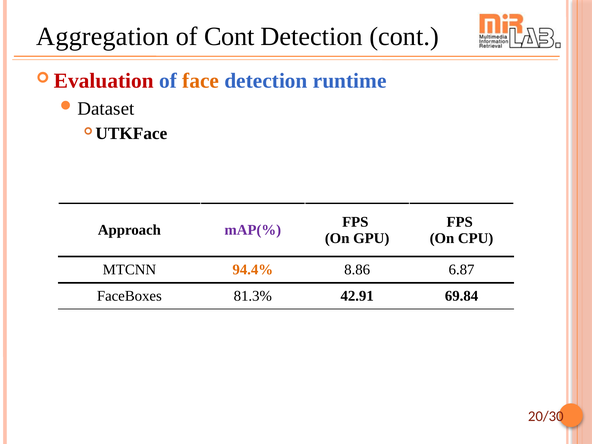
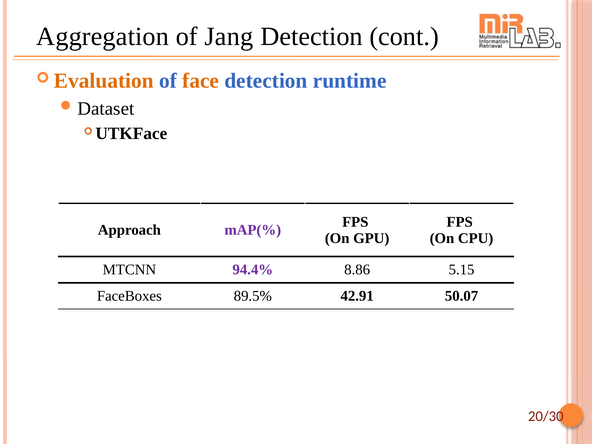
of Cont: Cont -> Jang (229, 37)
Evaluation colour: red -> orange (104, 81)
94.4% colour: orange -> purple (253, 270)
6.87: 6.87 -> 5.15 (462, 270)
81.3%: 81.3% -> 89.5% (253, 296)
69.84: 69.84 -> 50.07 (462, 296)
